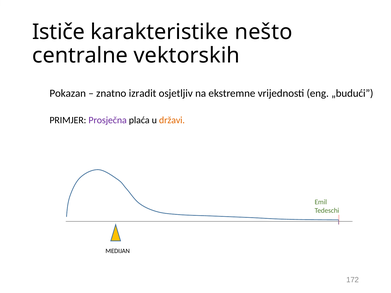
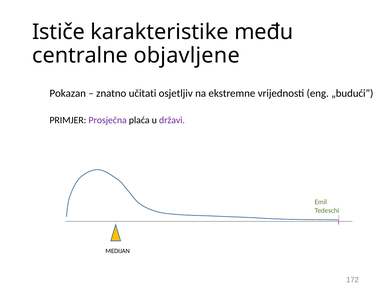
nešto: nešto -> među (264, 32)
vektorskih: vektorskih -> objavljene (187, 56)
izradit: izradit -> učitati (143, 93)
državi colour: orange -> purple (172, 120)
